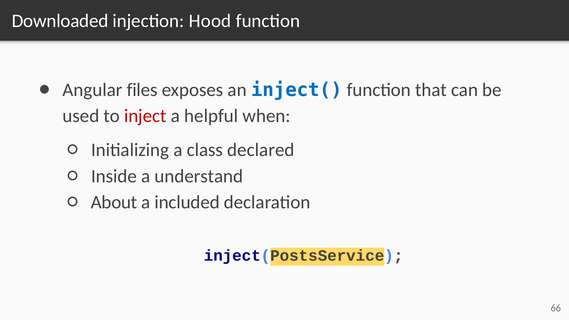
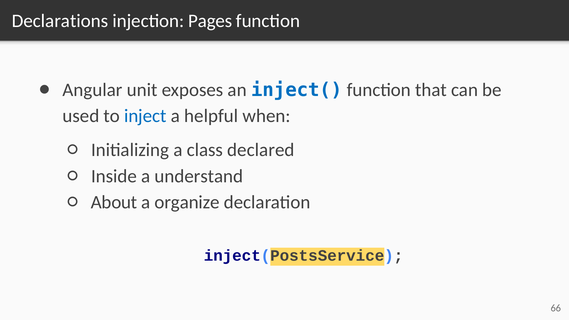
Downloaded: Downloaded -> Declarations (60, 21)
Hood: Hood -> Pages (210, 21)
files: files -> unit (142, 90)
inject colour: red -> blue (145, 116)
included: included -> organize (187, 202)
